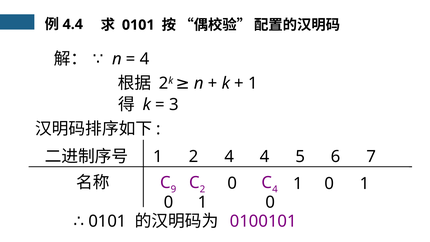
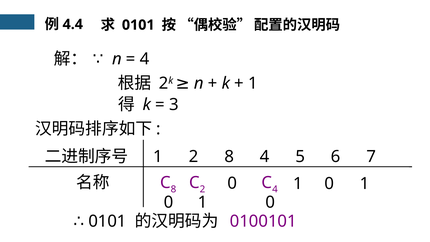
2 4: 4 -> 8 (229, 156)
9: 9 -> 8 (173, 189)
